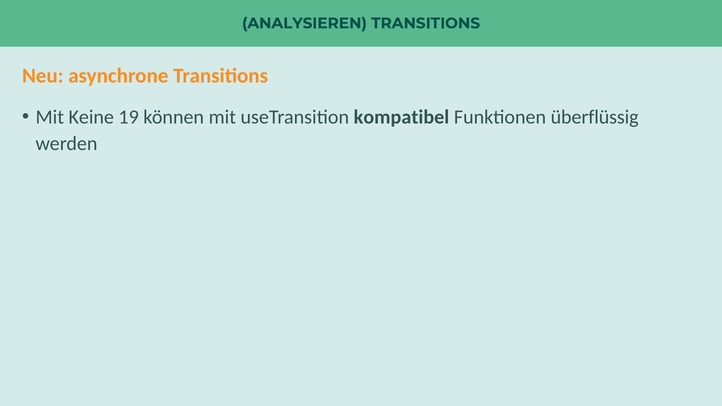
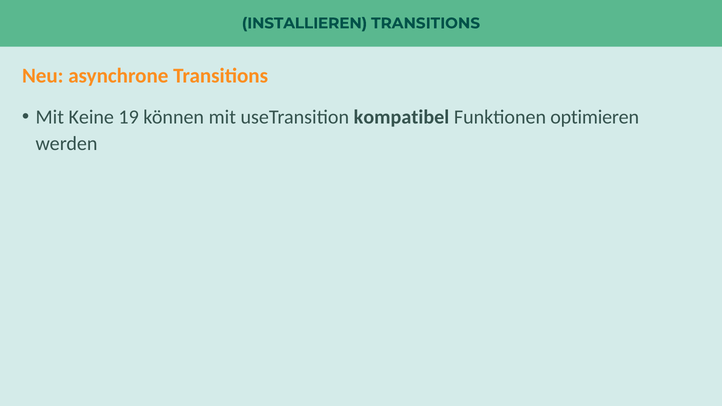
ANALYSIEREN: ANALYSIEREN -> INSTALLIEREN (304, 23)
überflüssig: überflüssig -> optimieren (595, 117)
